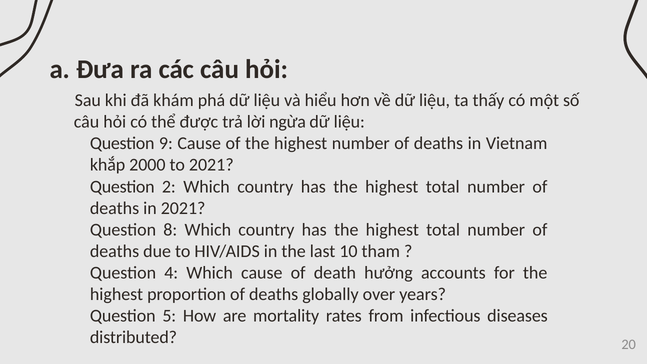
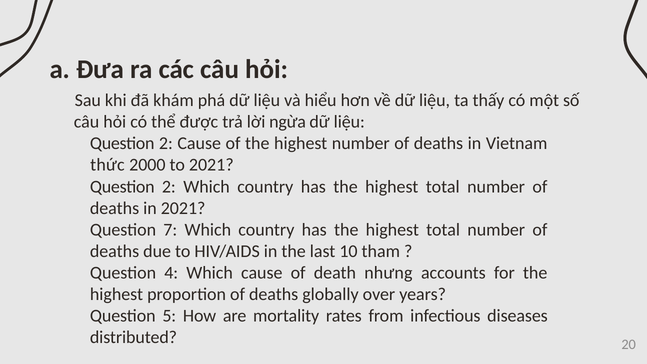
9: 9 -> 2 (166, 143)
khắp: khắp -> thức (107, 165)
8: 8 -> 7 (170, 230)
hưởng: hưởng -> nhưng (388, 273)
